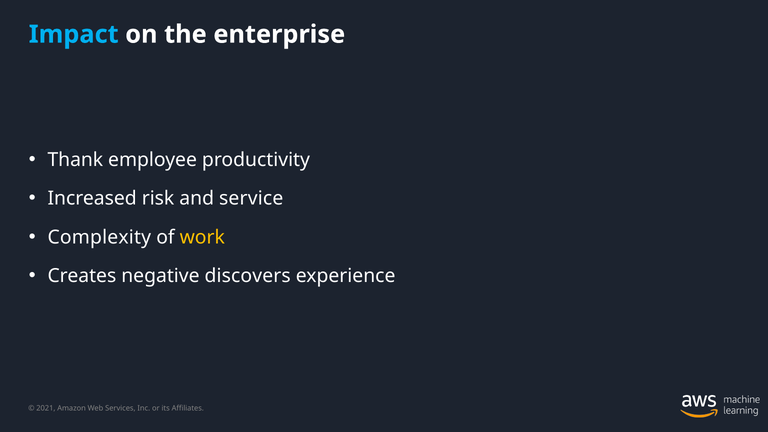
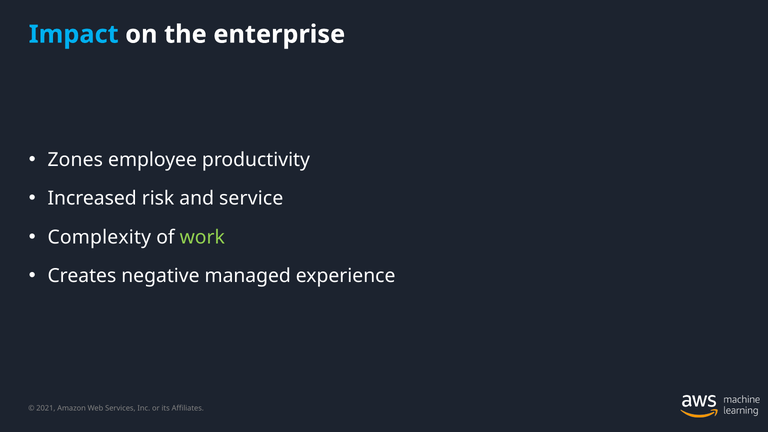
Thank: Thank -> Zones (75, 160)
work colour: yellow -> light green (202, 237)
discovers: discovers -> managed (248, 276)
